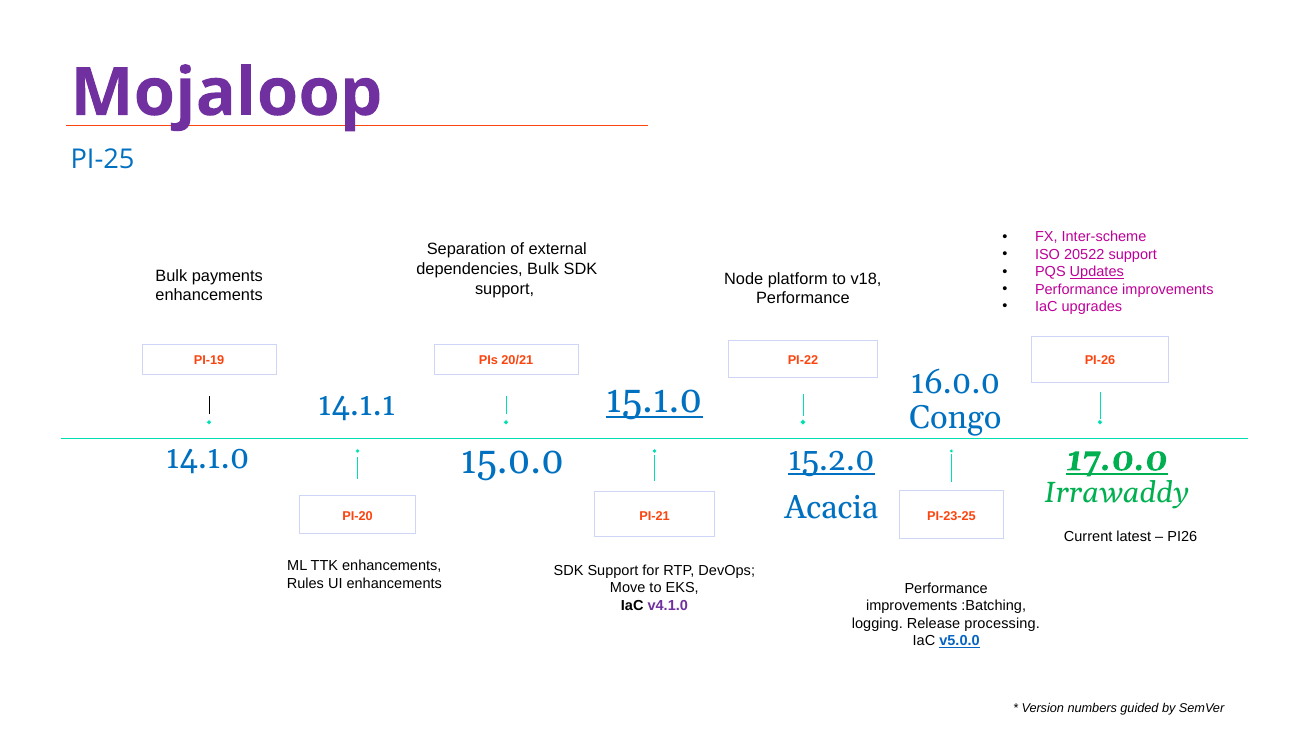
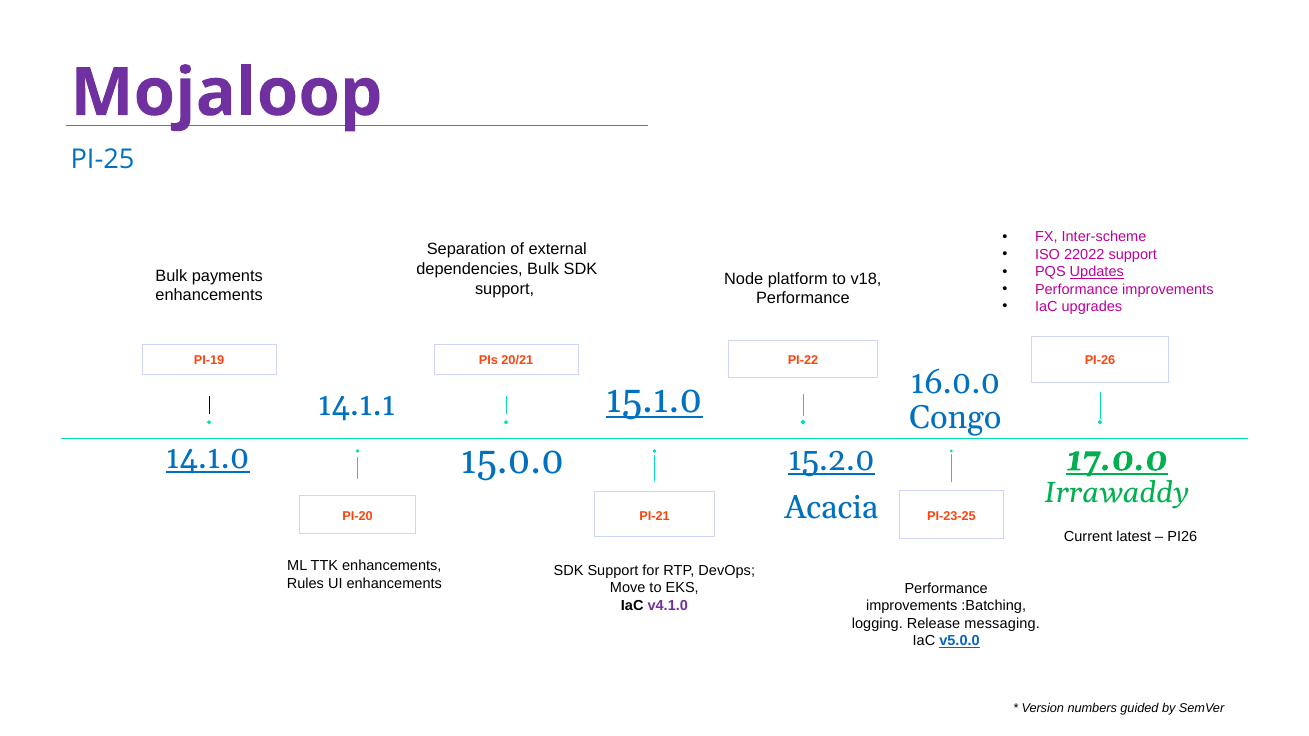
20522: 20522 -> 22022 (1084, 255)
14.1.0 underline: none -> present (208, 458)
processing: processing -> messaging (1002, 623)
